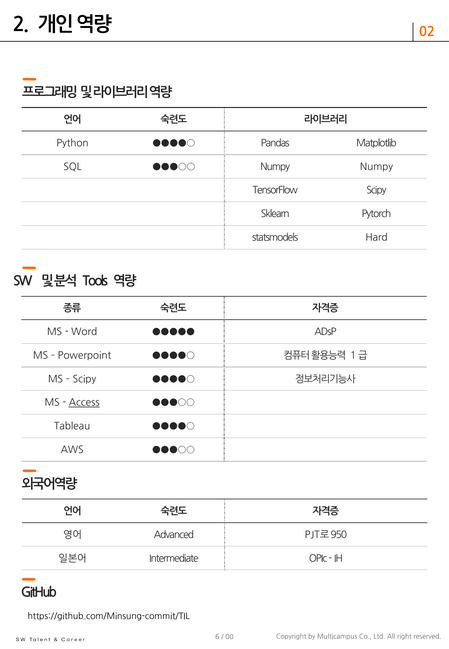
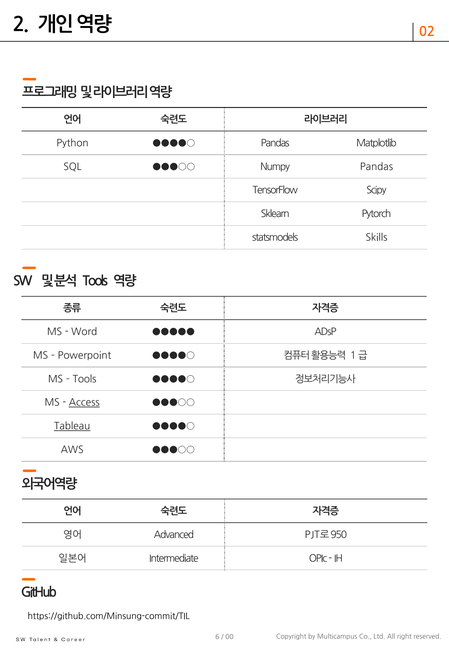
Numpy Numpy: Numpy -> Pandas (376, 167)
Hard: Hard -> Skills (376, 237)
Scipy: Scipy -> Tools (84, 379)
Tableau underline: none -> present (72, 426)
